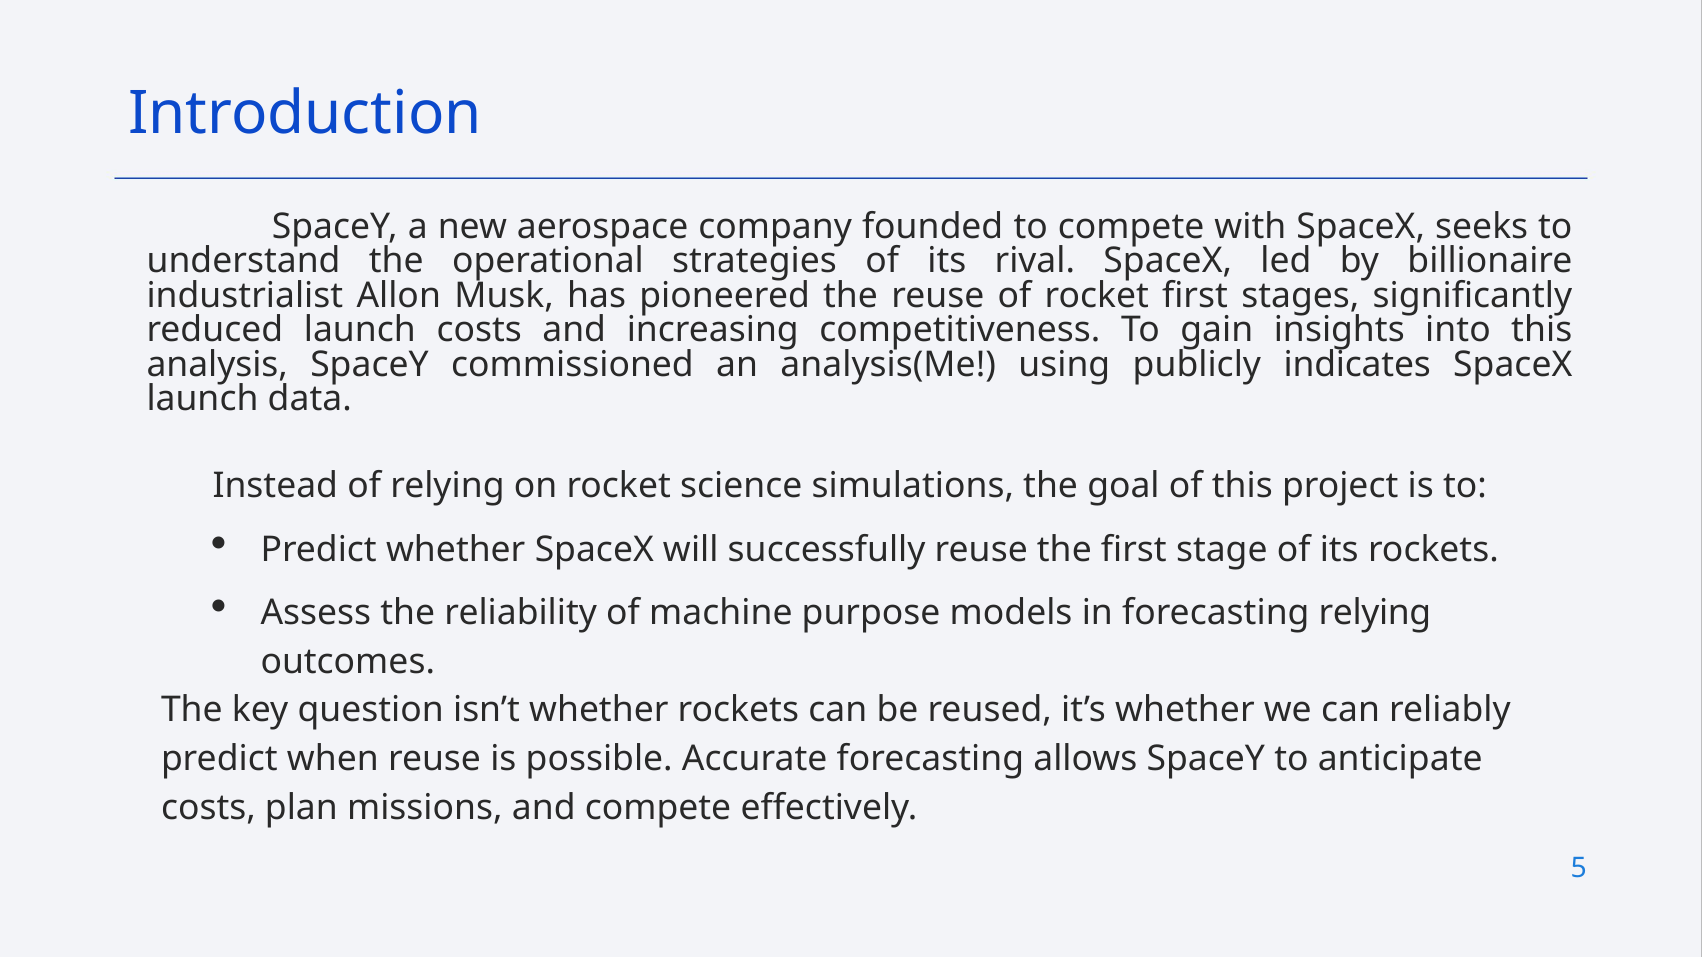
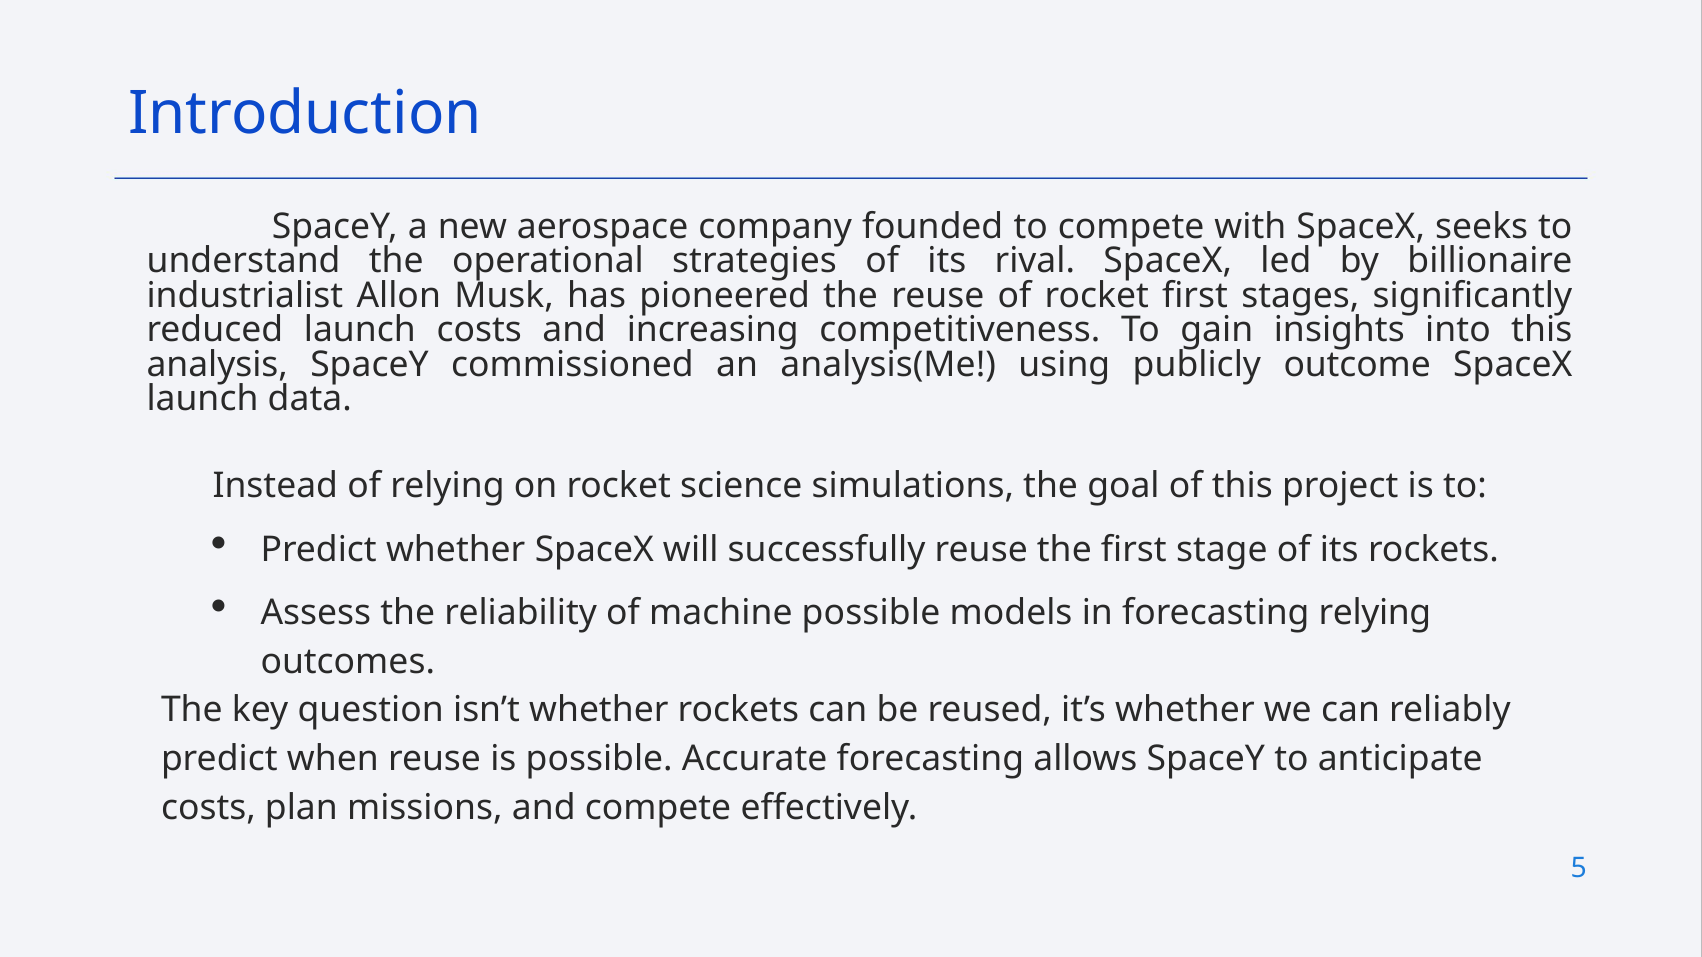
indicates: indicates -> outcome (1357, 365)
machine purpose: purpose -> possible (871, 613)
